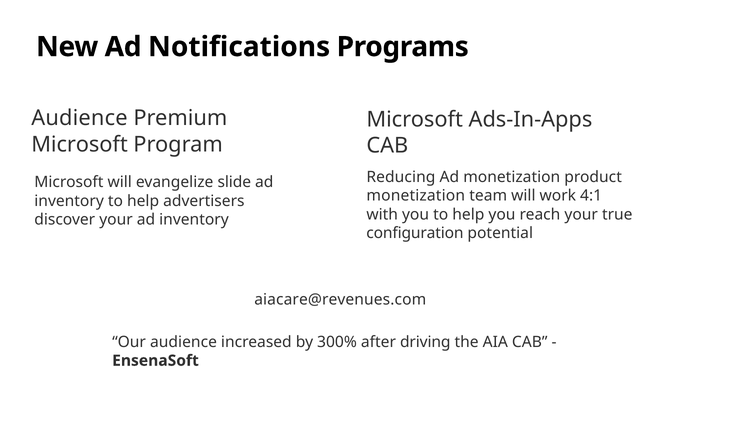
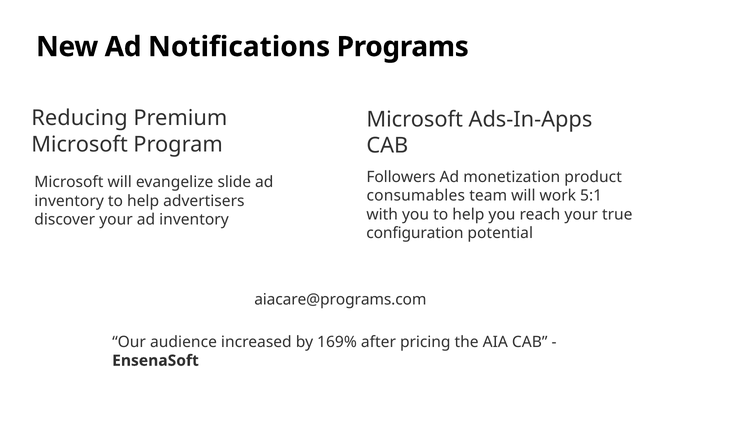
Audience: Audience -> Reducing (79, 118)
Reducing: Reducing -> Followers (401, 177)
monetization: monetization -> consumables (416, 196)
4:1: 4:1 -> 5:1 (591, 196)
aiacare@revenues.com: aiacare@revenues.com -> aiacare@programs.com (340, 300)
300%: 300% -> 169% (337, 342)
driving: driving -> pricing (425, 342)
